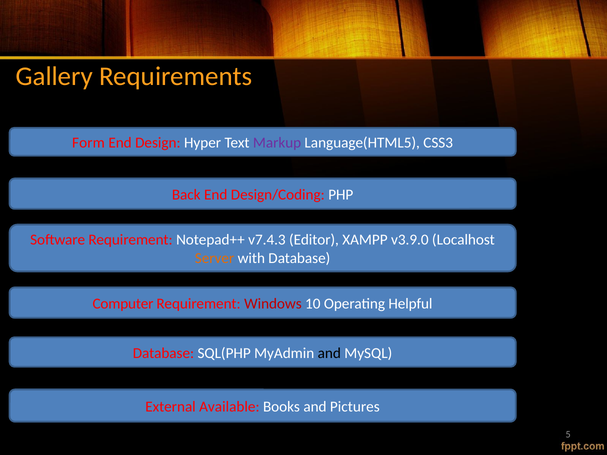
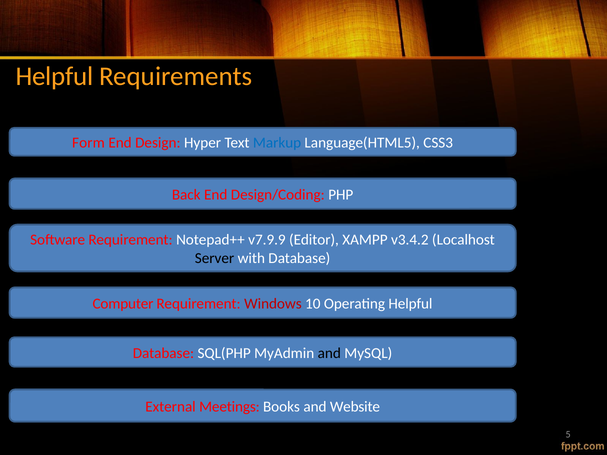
Gallery: Gallery -> Helpful (54, 76)
Markup colour: purple -> blue (277, 143)
v7.4.3: v7.4.3 -> v7.9.9 (267, 240)
v3.9.0: v3.9.0 -> v3.4.2 (410, 240)
Server colour: orange -> black (215, 258)
Available: Available -> Meetings (229, 407)
Pictures: Pictures -> Website (355, 407)
